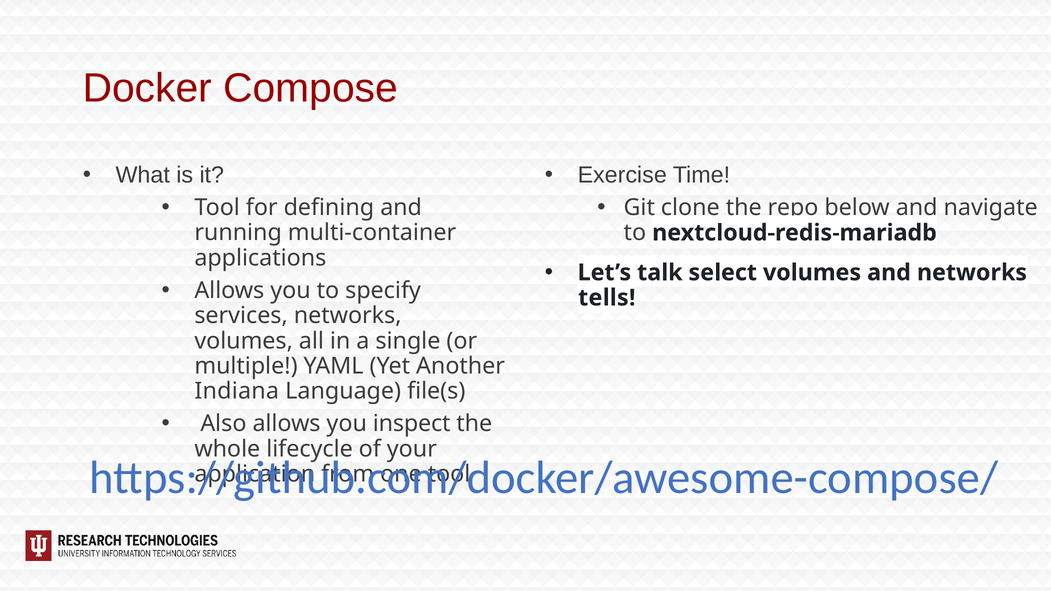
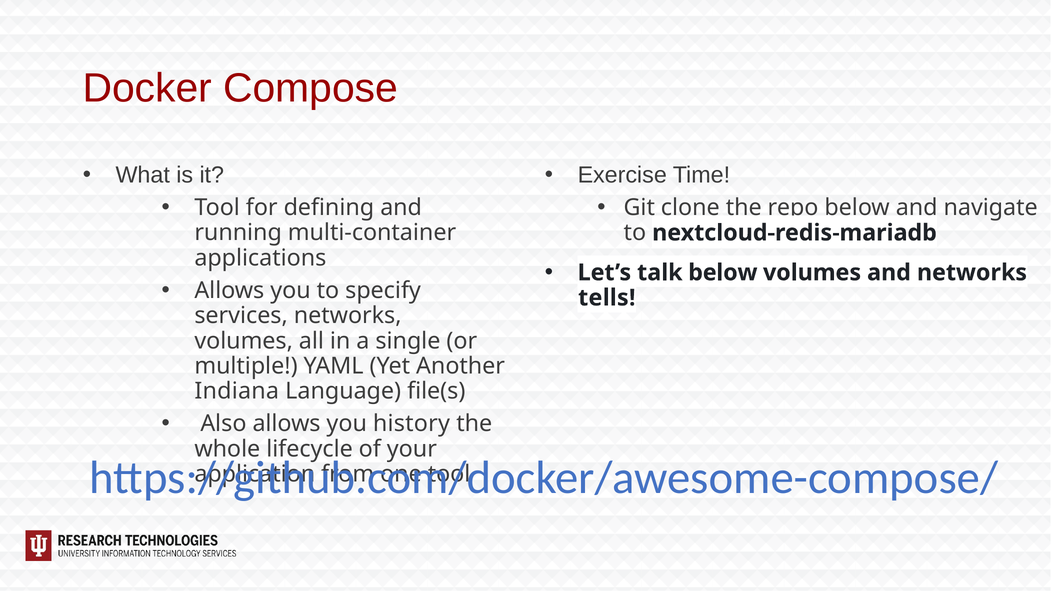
talk select: select -> below (723, 273)
inspect: inspect -> history (411, 424)
